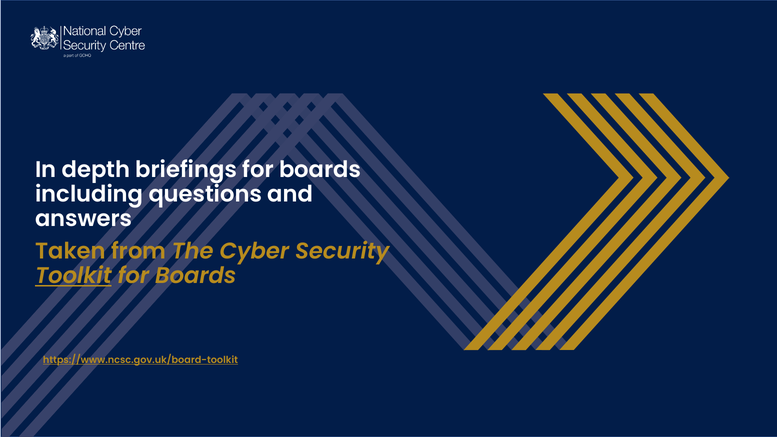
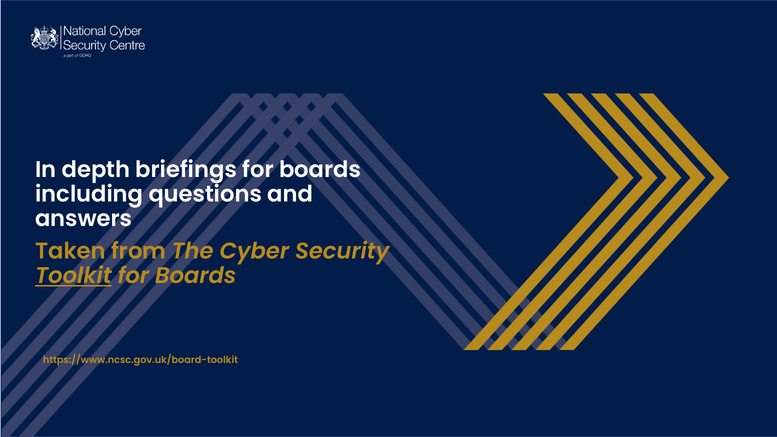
https://www.ncsc.gov.uk/board-toolkit underline: present -> none (140, 360)
